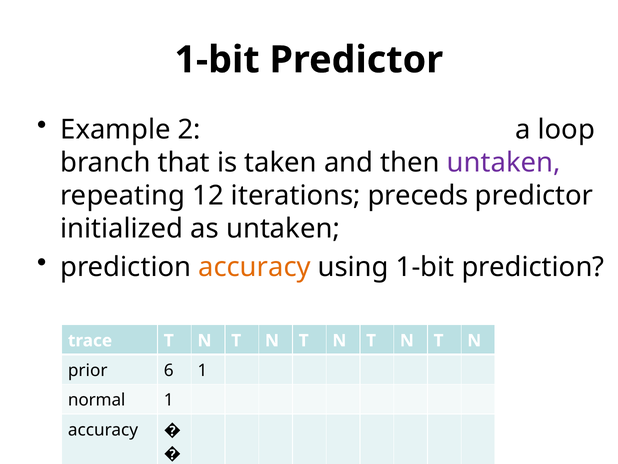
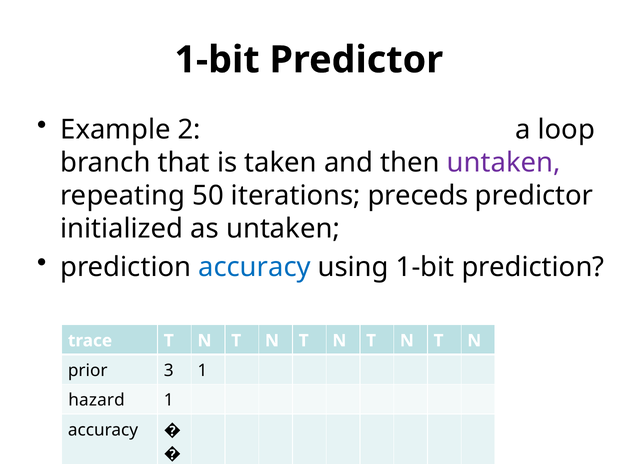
12: 12 -> 50 (208, 196)
accuracy colour: orange -> blue (255, 267)
6: 6 -> 3 (169, 370)
normal: normal -> hazard (97, 400)
